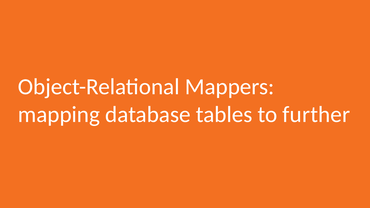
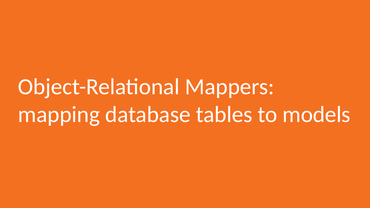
further: further -> models (316, 115)
